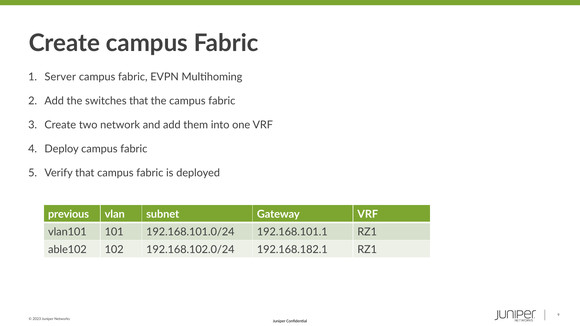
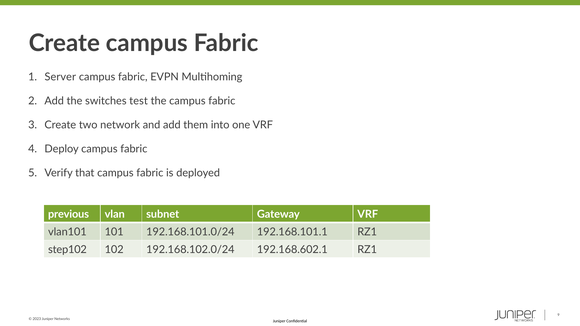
switches that: that -> test (139, 101)
able102: able102 -> step102 (67, 250)
192.168.182.1: 192.168.182.1 -> 192.168.602.1 (292, 250)
